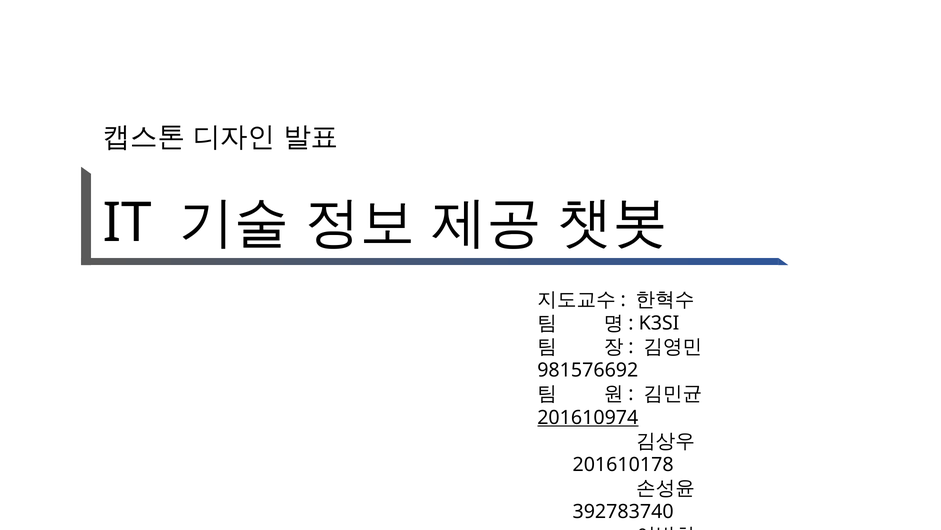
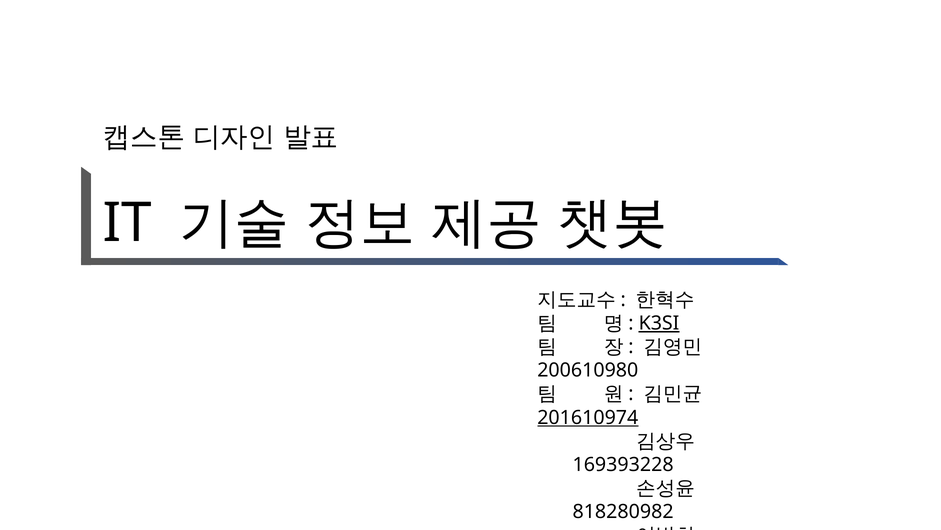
K3SI underline: none -> present (659, 323)
981576692: 981576692 -> 200610980 (588, 370)
201610178: 201610178 -> 169393228 (623, 464)
392783740: 392783740 -> 818280982 (623, 511)
